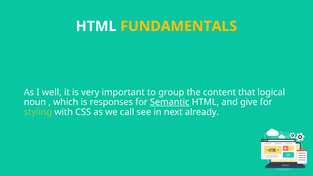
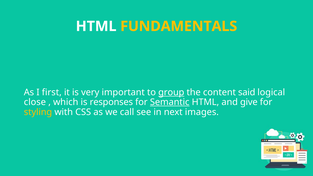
well: well -> first (52, 92)
group underline: none -> present (171, 92)
that: that -> said (247, 92)
noun: noun -> close (35, 102)
styling colour: light green -> yellow (38, 112)
already: already -> images (202, 112)
